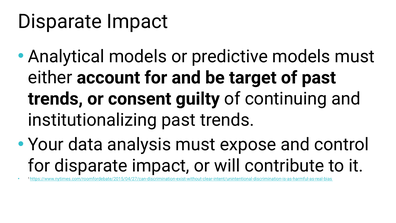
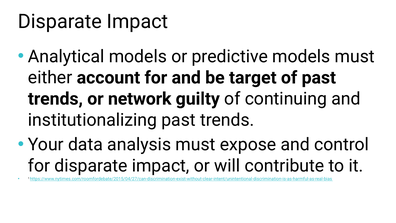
consent: consent -> network (140, 99)
